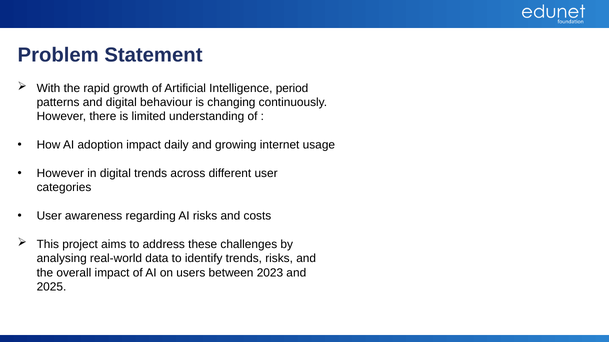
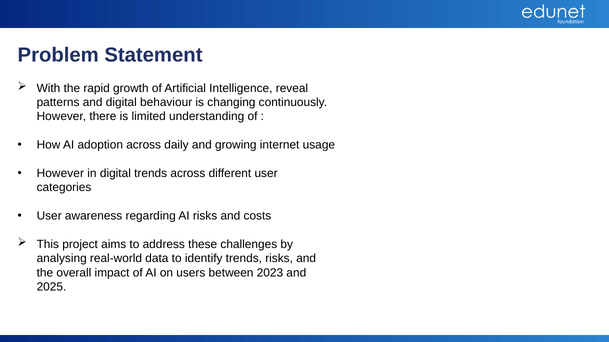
period: period -> reveal (292, 88)
adoption impact: impact -> across (144, 145)
